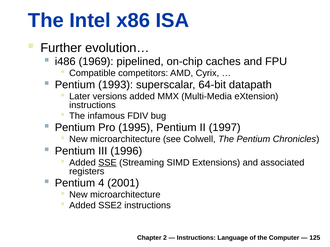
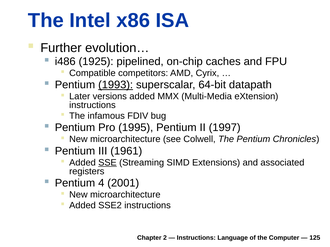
1969: 1969 -> 1925 (96, 62)
1993 underline: none -> present (116, 85)
1996: 1996 -> 1961 (126, 151)
